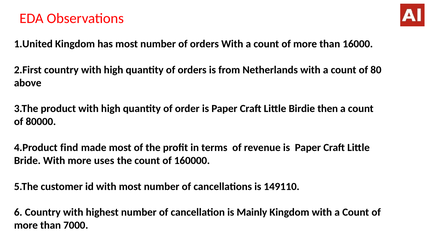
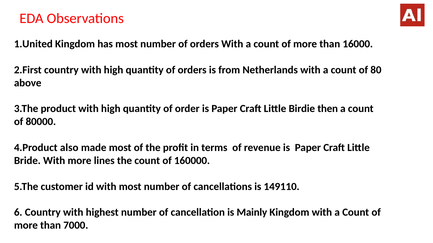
find: find -> also (69, 148)
uses: uses -> lines (104, 161)
